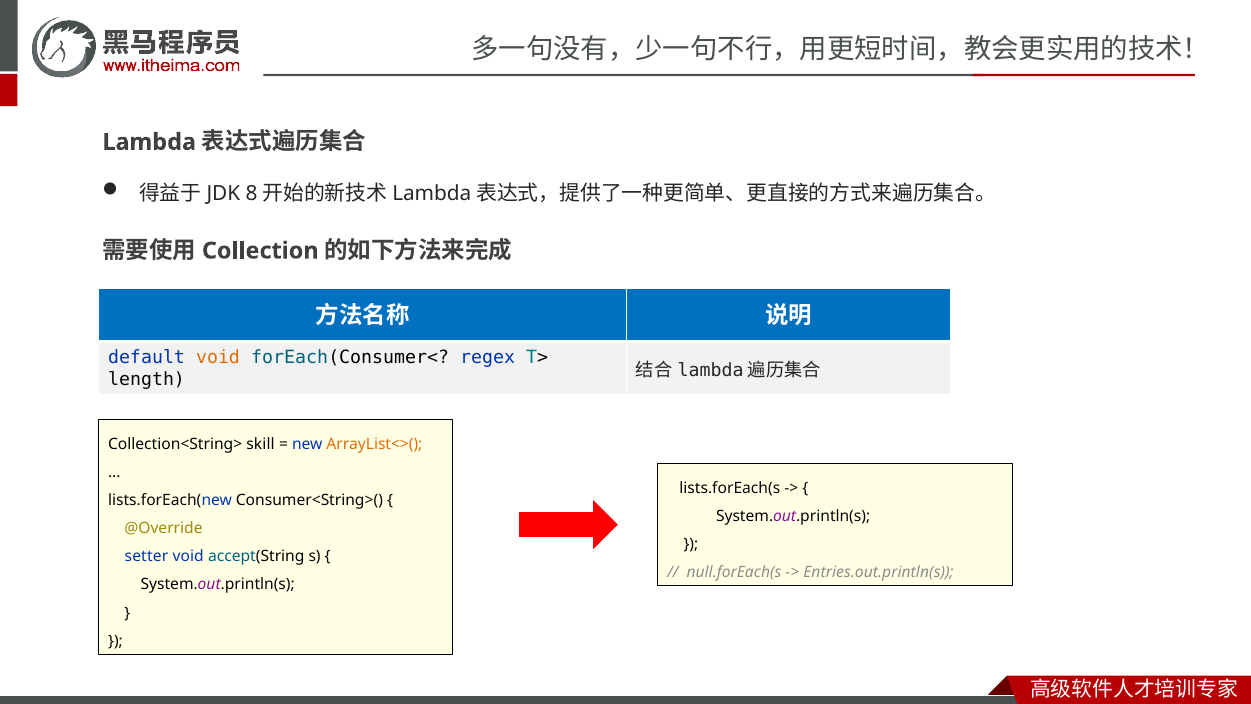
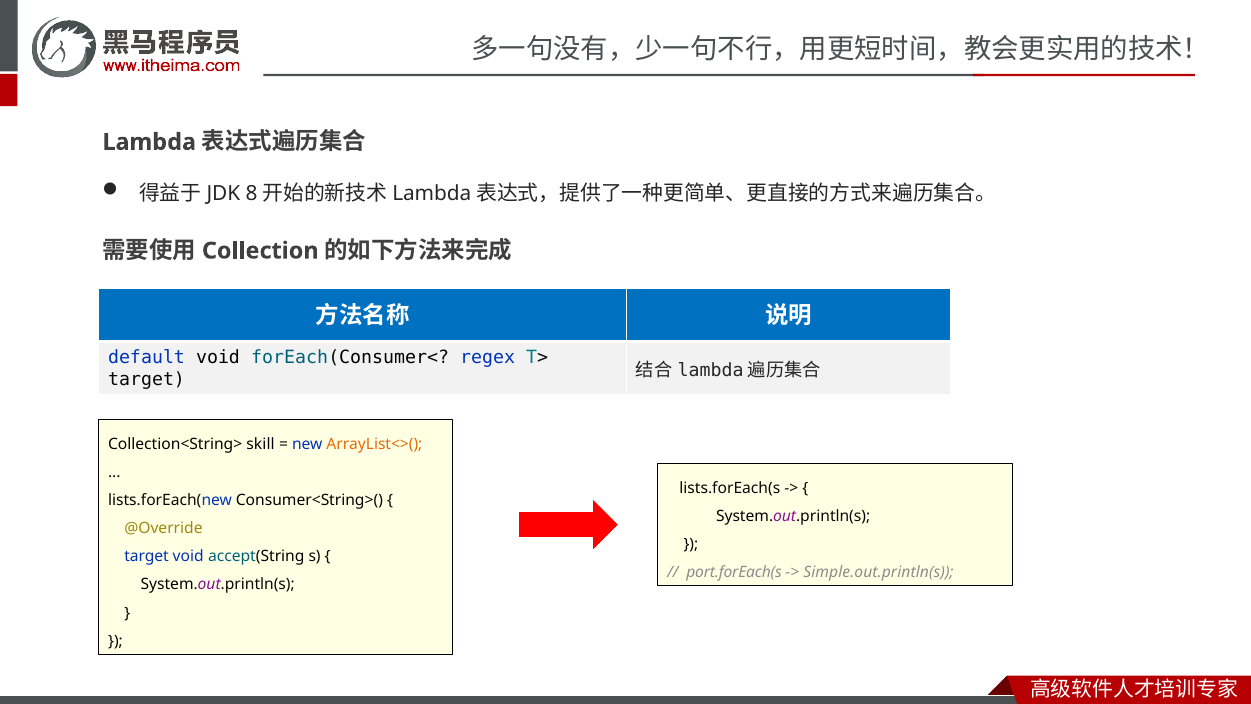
void colour: orange -> black (218, 358)
length: length -> target (147, 379)
setter: setter -> target (147, 556)
null.forEach(s: null.forEach(s -> port.forEach(s (734, 572)
Entries.out.println(s: Entries.out.println(s -> Simple.out.println(s (879, 572)
